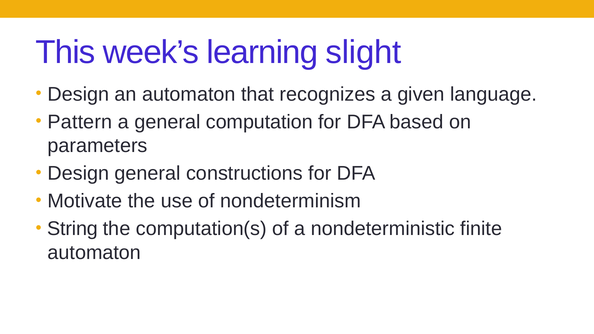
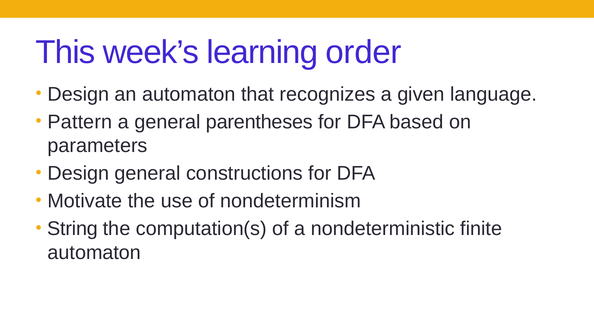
slight: slight -> order (364, 52)
computation: computation -> parentheses (259, 122)
